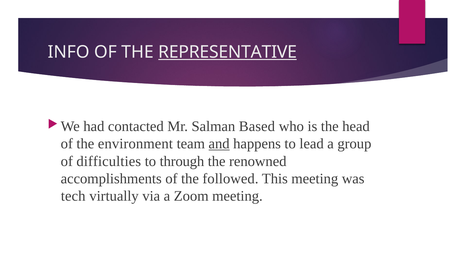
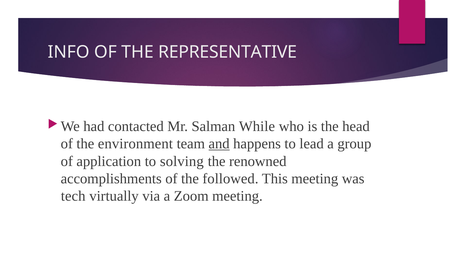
REPRESENTATIVE underline: present -> none (228, 52)
Based: Based -> While (257, 126)
difficulties: difficulties -> application (109, 161)
through: through -> solving (182, 161)
